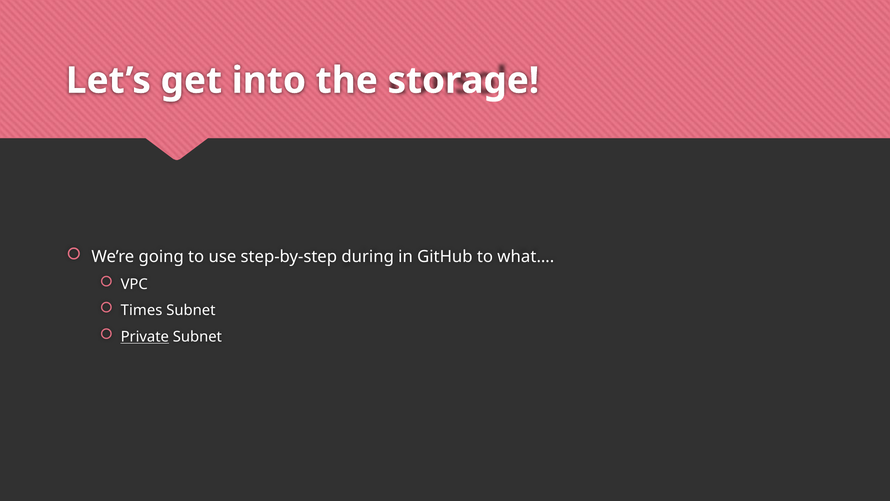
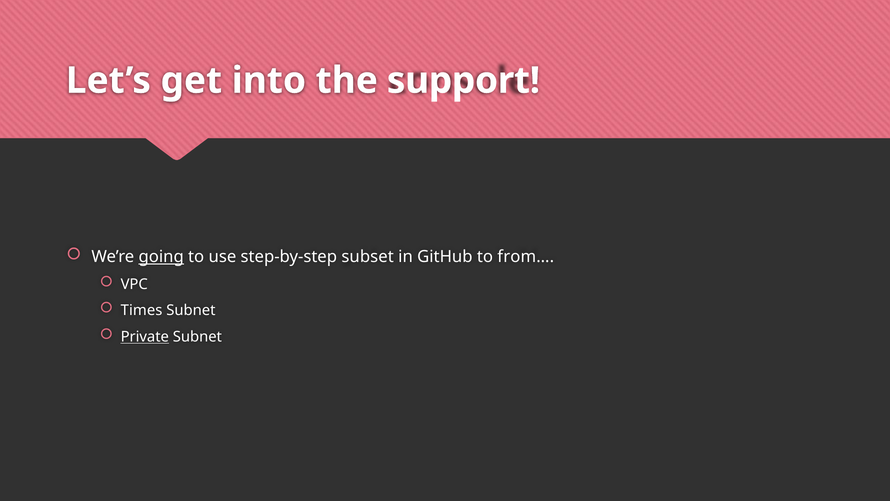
storage: storage -> support (463, 80)
going underline: none -> present (161, 257)
during: during -> subset (368, 257)
what…: what… -> from… (526, 257)
